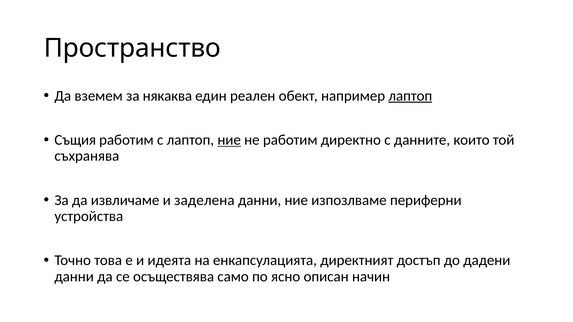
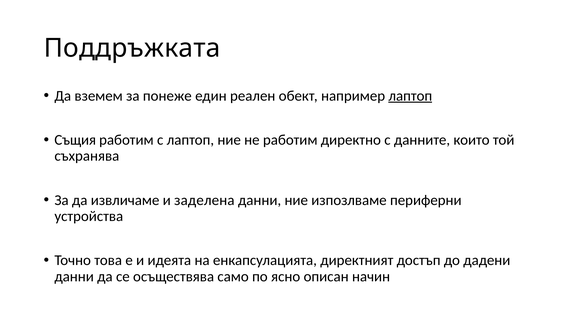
Пространство: Пространство -> Поддръжката (132, 48)
някаква: някаква -> понеже (167, 96)
ние underline: present -> none (229, 140)
